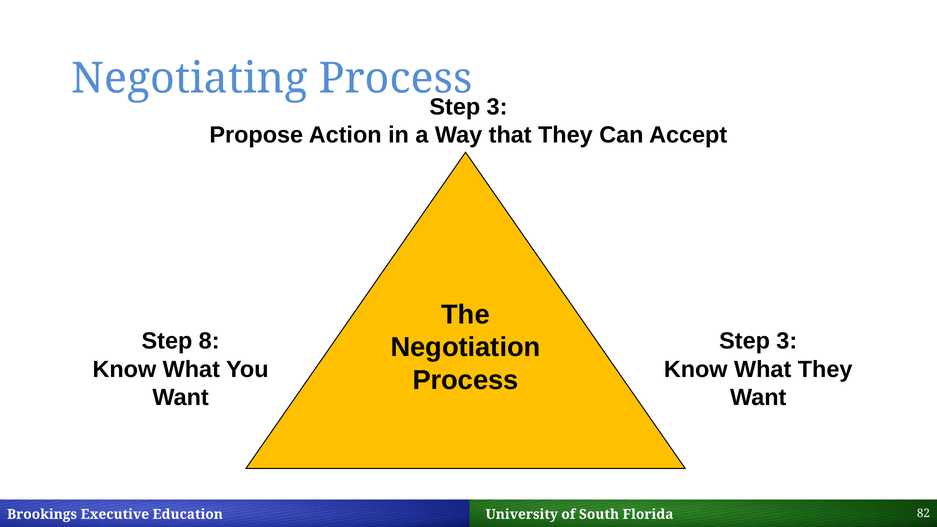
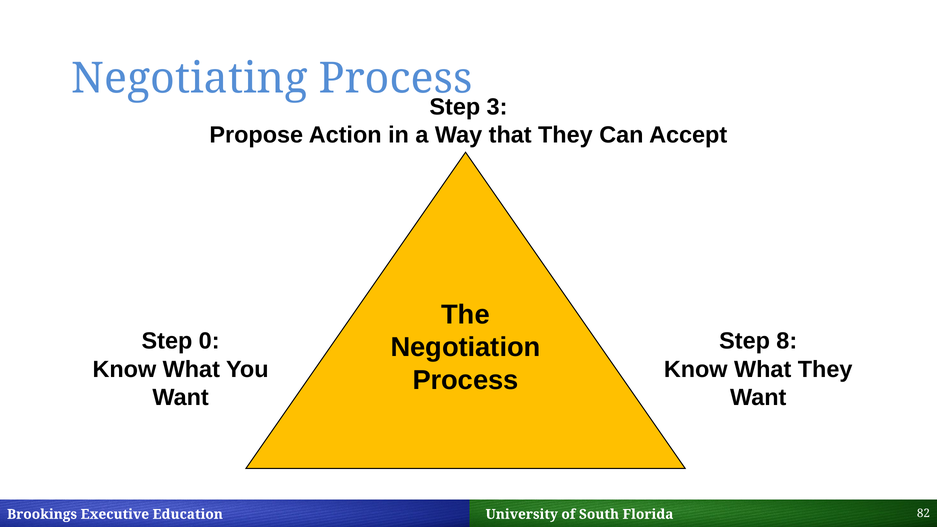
8: 8 -> 0 (209, 341)
3: 3 -> 8 (787, 341)
